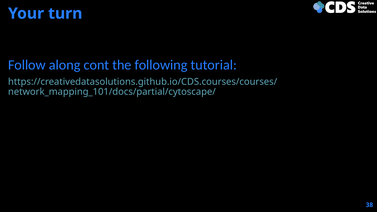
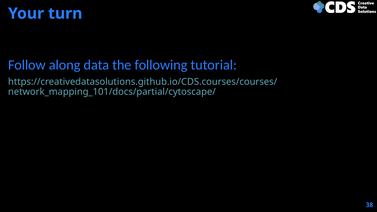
cont: cont -> data (96, 65)
